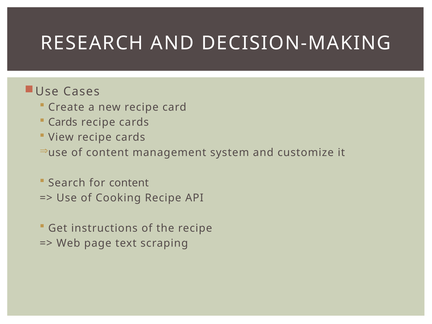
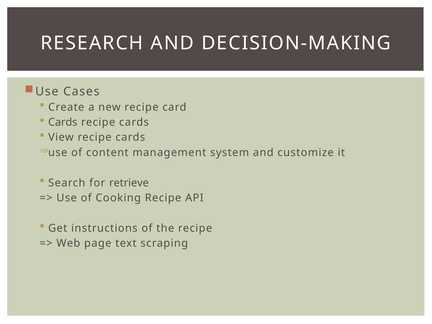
for content: content -> retrieve (129, 183)
